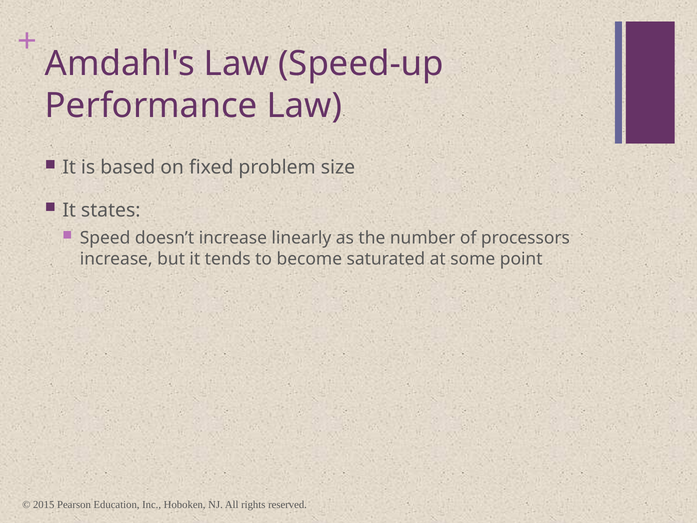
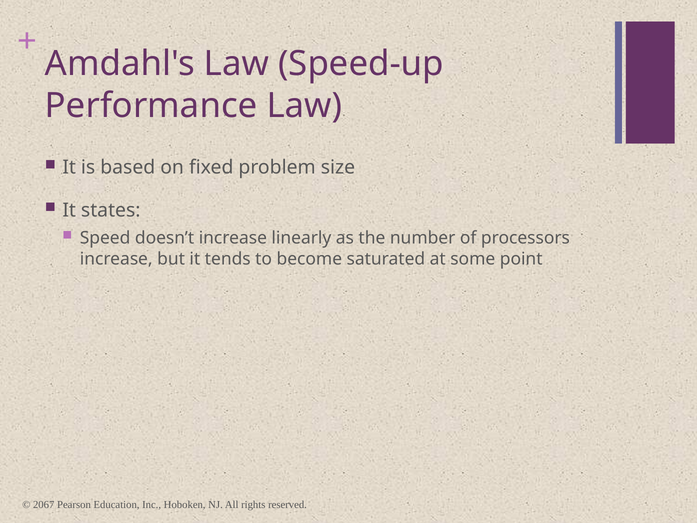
2015: 2015 -> 2067 (44, 504)
